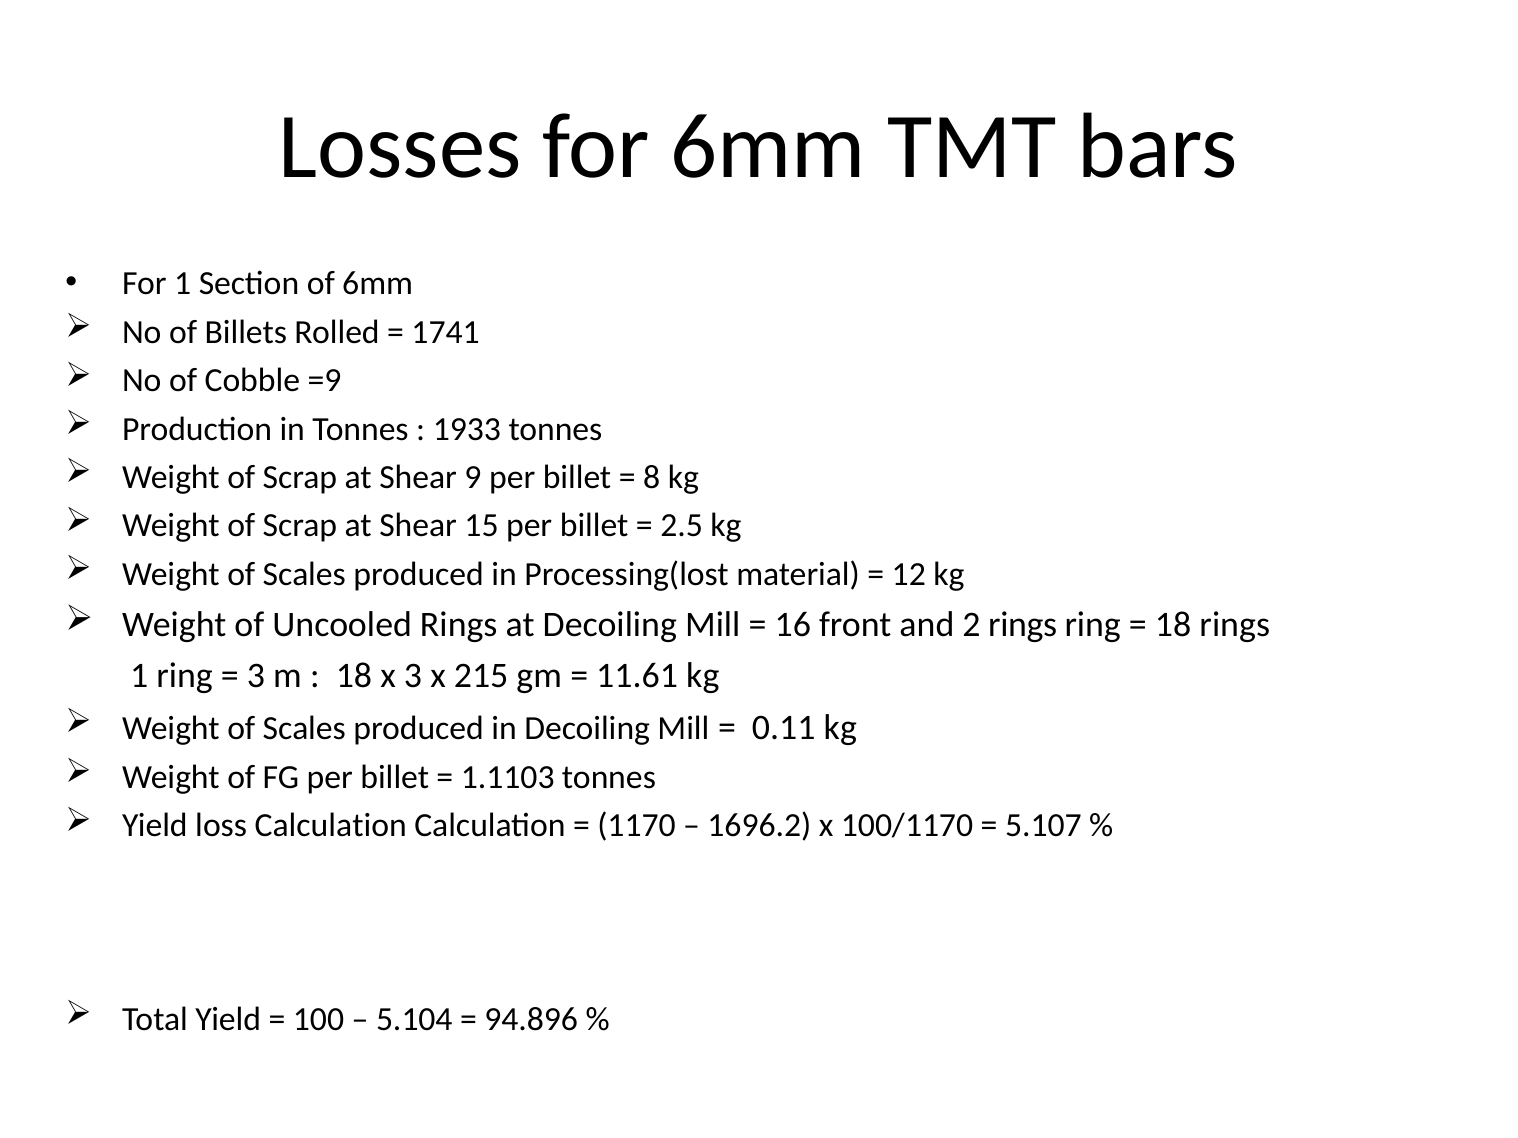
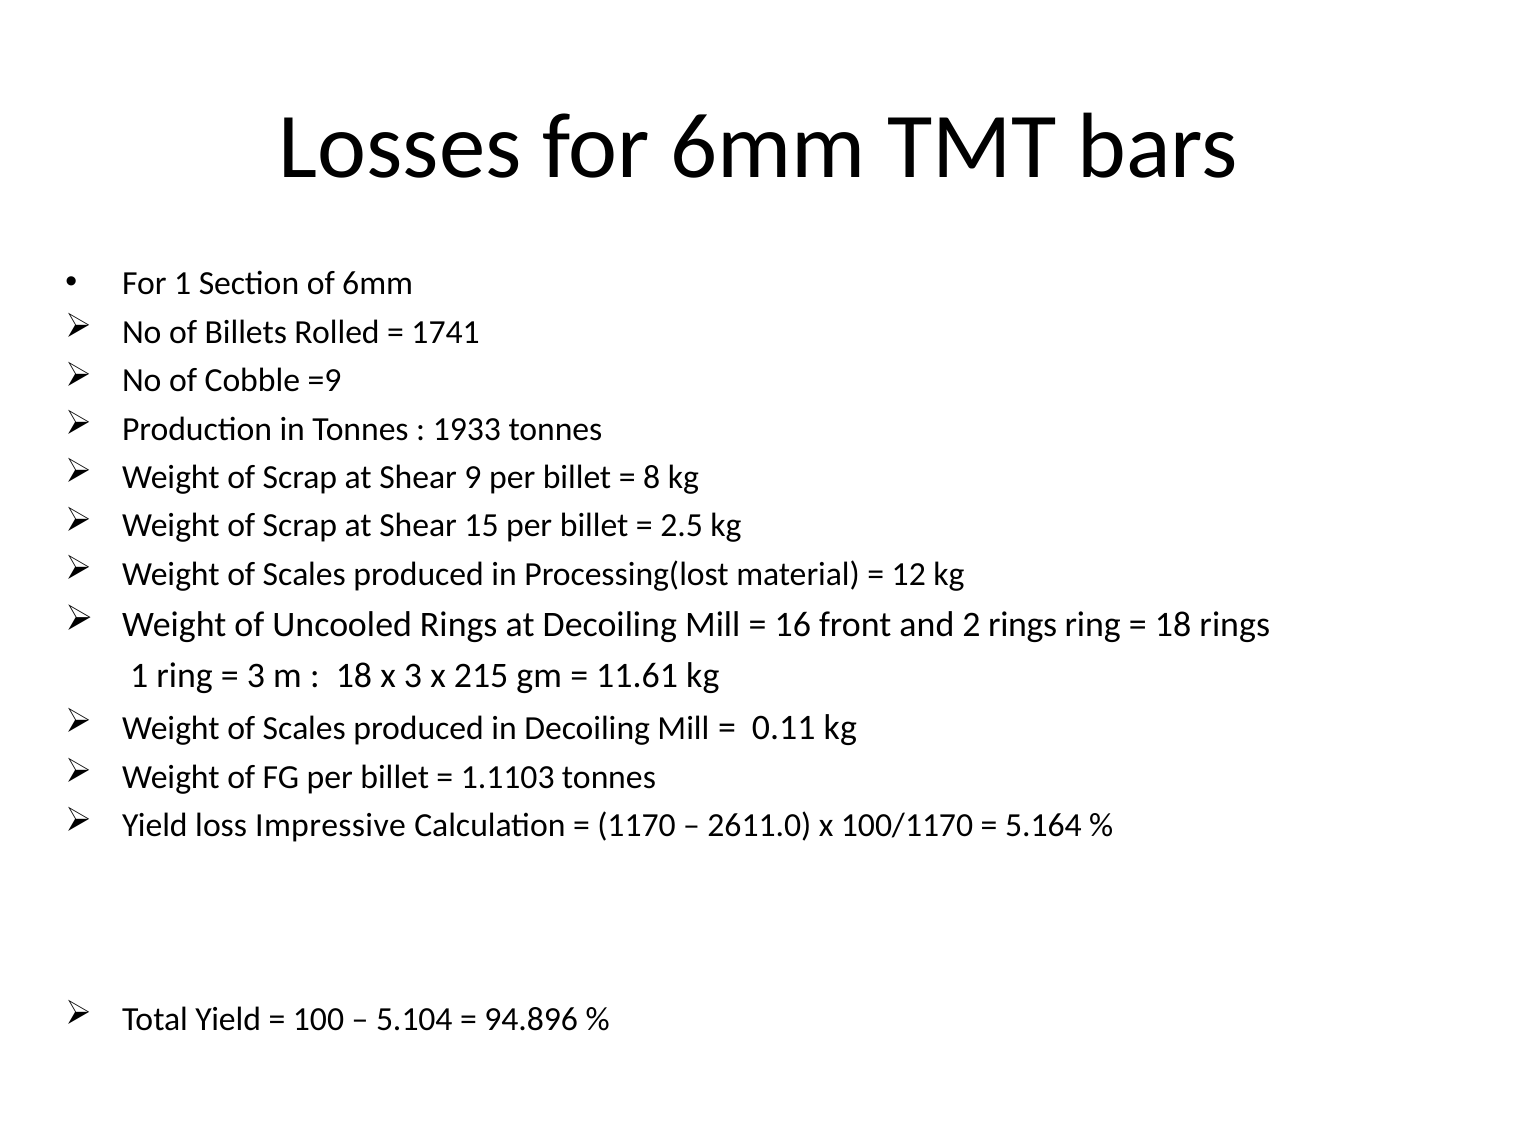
loss Calculation: Calculation -> Impressive (331, 826)
1696.2: 1696.2 -> 2611.0 (759, 826)
5.107: 5.107 -> 5.164 (1043, 826)
